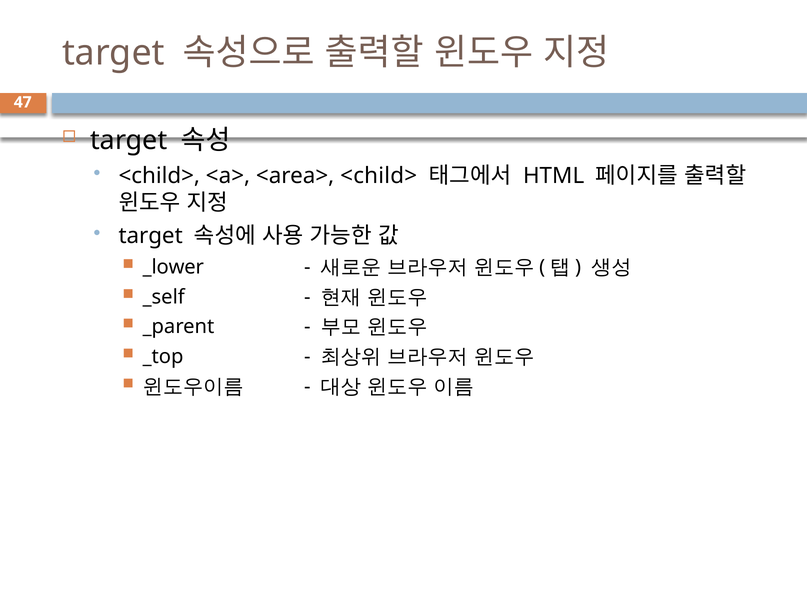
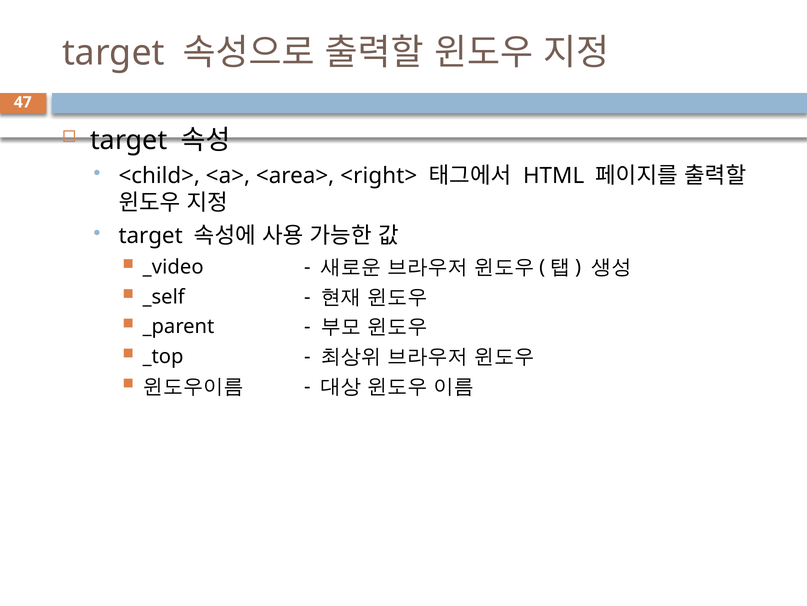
<area> <child>: <child> -> <right> (379, 176)
_lower: _lower -> _video (173, 267)
